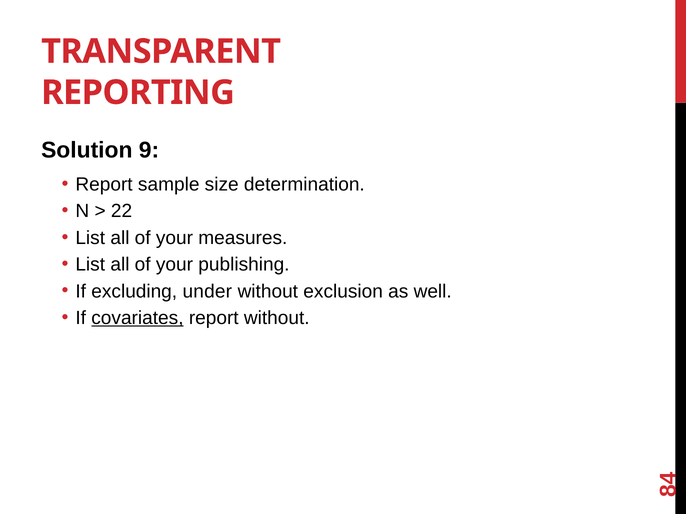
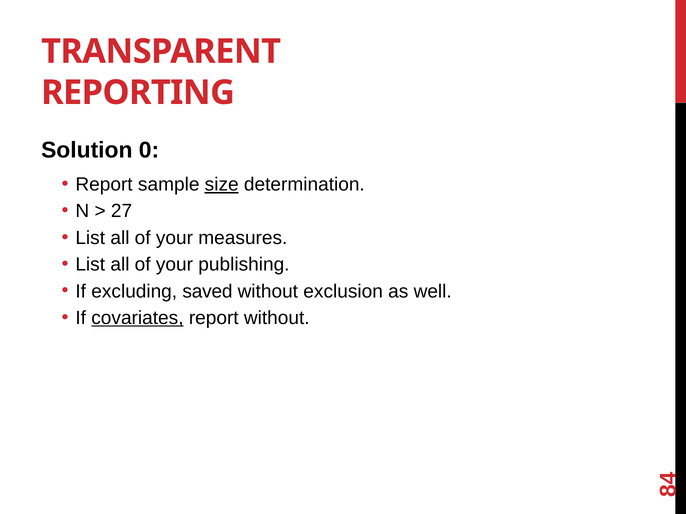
9: 9 -> 0 (149, 150)
size underline: none -> present (222, 185)
22: 22 -> 27 (122, 211)
under: under -> saved (207, 292)
